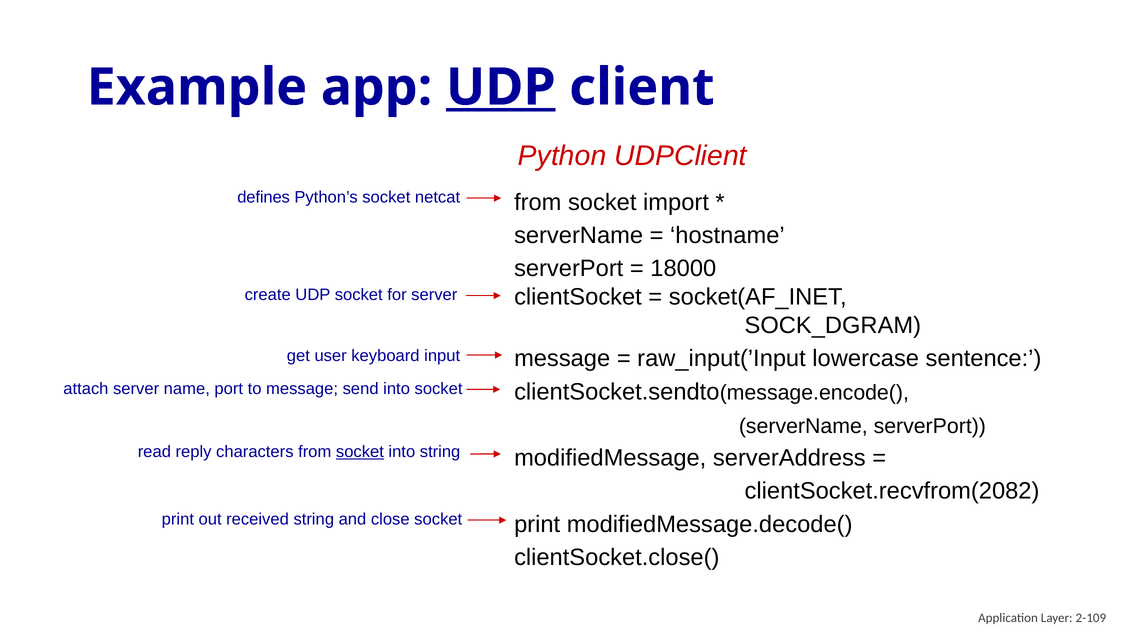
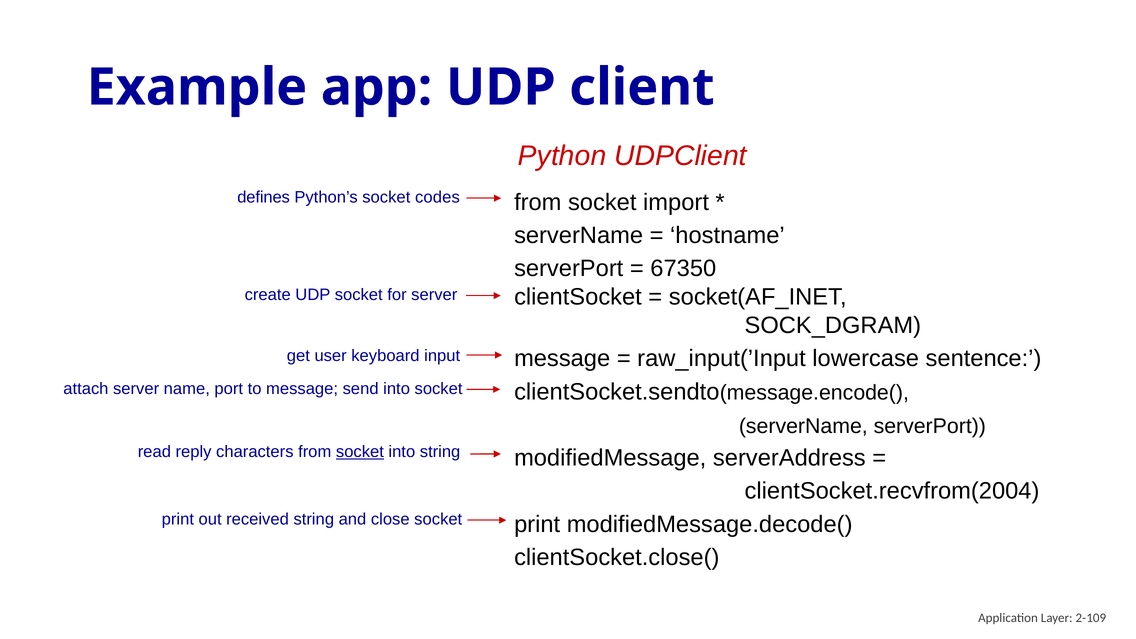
UDP underline: present -> none (501, 87)
netcat: netcat -> codes (437, 197)
18000: 18000 -> 67350 (683, 269)
clientSocket.recvfrom(2082: clientSocket.recvfrom(2082 -> clientSocket.recvfrom(2004 (892, 491)
